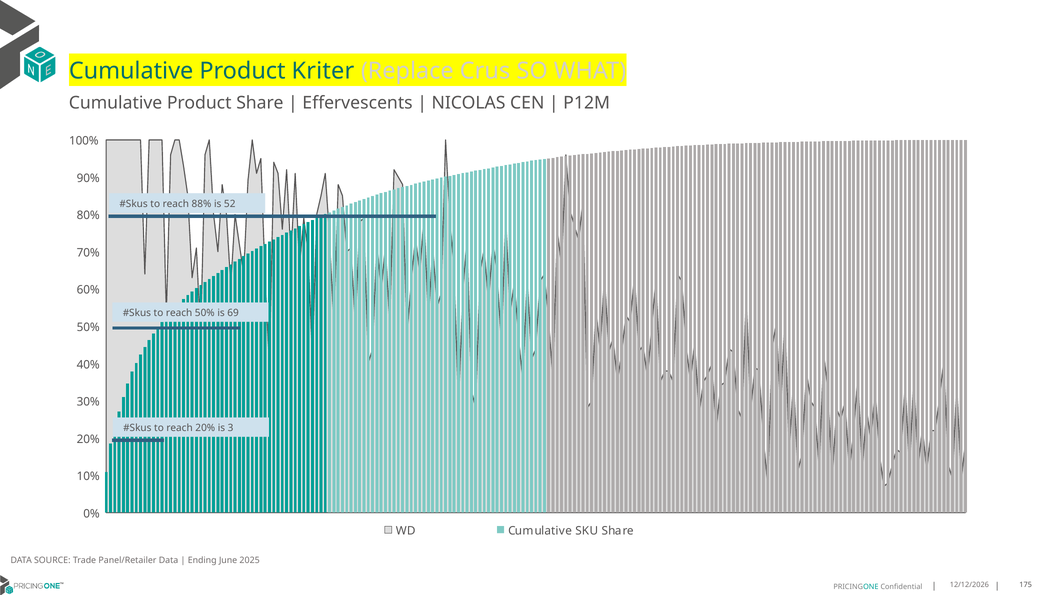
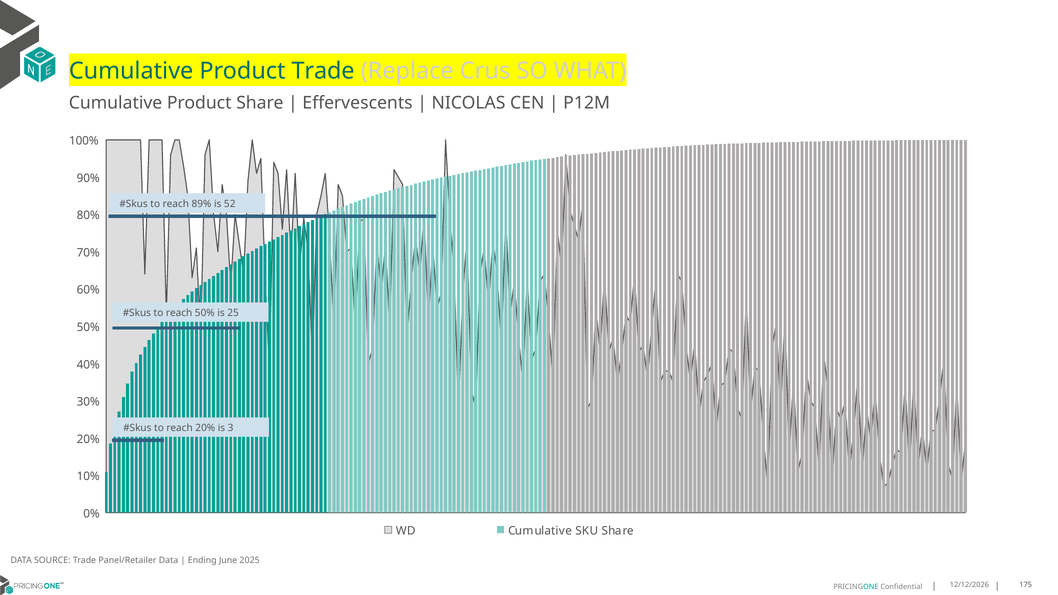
Product Kriter: Kriter -> Trade (323, 71)
88%: 88% -> 89% (201, 204)
69: 69 -> 25 (233, 313)
